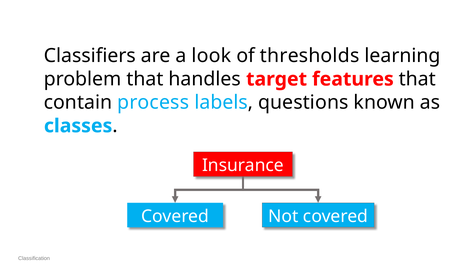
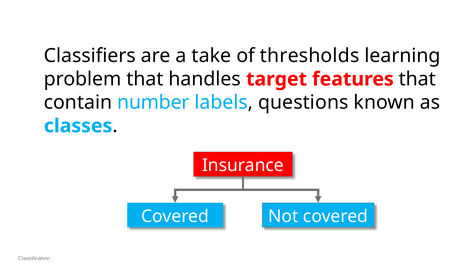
look: look -> take (211, 56)
process: process -> number (153, 103)
